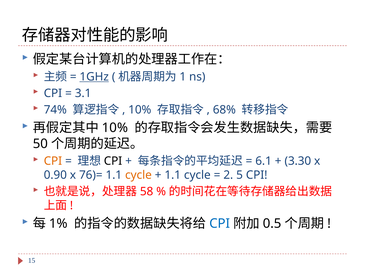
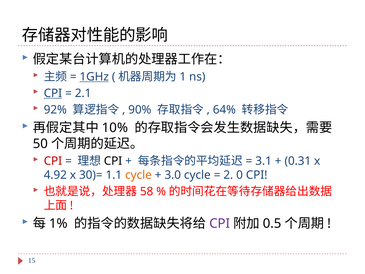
CPI underline: none -> present (53, 93)
3.1: 3.1 -> 2.1 (83, 93)
74%: 74% -> 92% (55, 110)
10%: 10% -> 90% (140, 110)
68%: 68% -> 64% (224, 110)
CPI colour: orange -> red (53, 161)
6.1: 6.1 -> 3.1 (264, 161)
3.30: 3.30 -> 0.31 (298, 161)
0.90: 0.90 -> 4.92 (55, 175)
76)=: 76)= -> 30)= (91, 175)
1.1: 1.1 -> 3.0 (173, 175)
5: 5 -> 0 (240, 175)
CPI colour: blue -> purple (220, 223)
